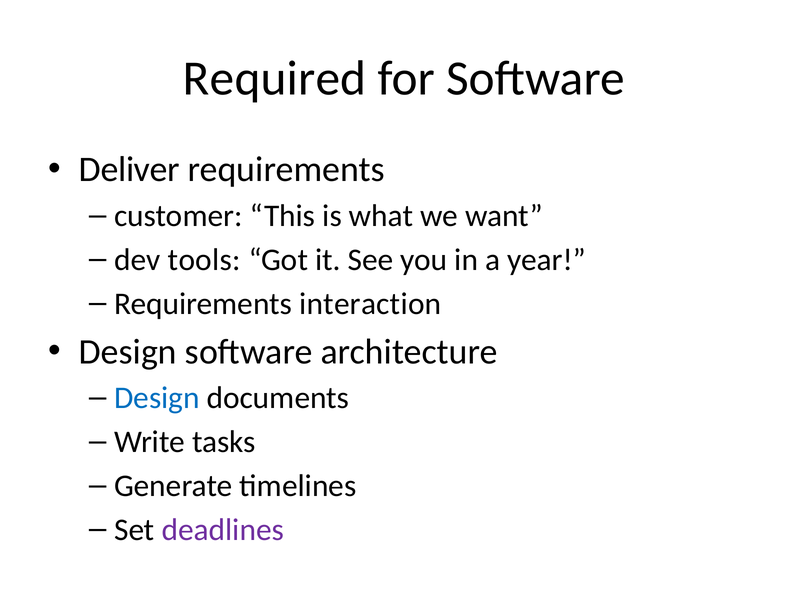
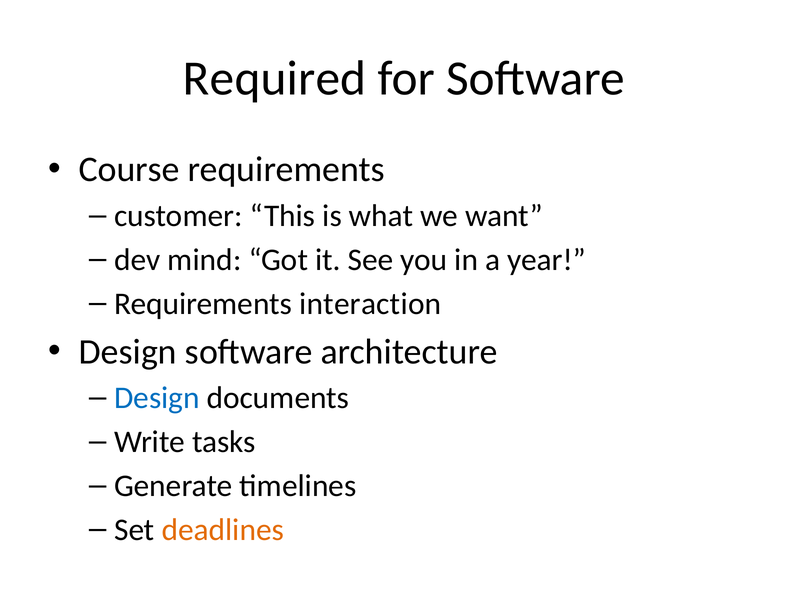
Deliver: Deliver -> Course (129, 170)
tools: tools -> mind (204, 260)
deadlines colour: purple -> orange (223, 530)
